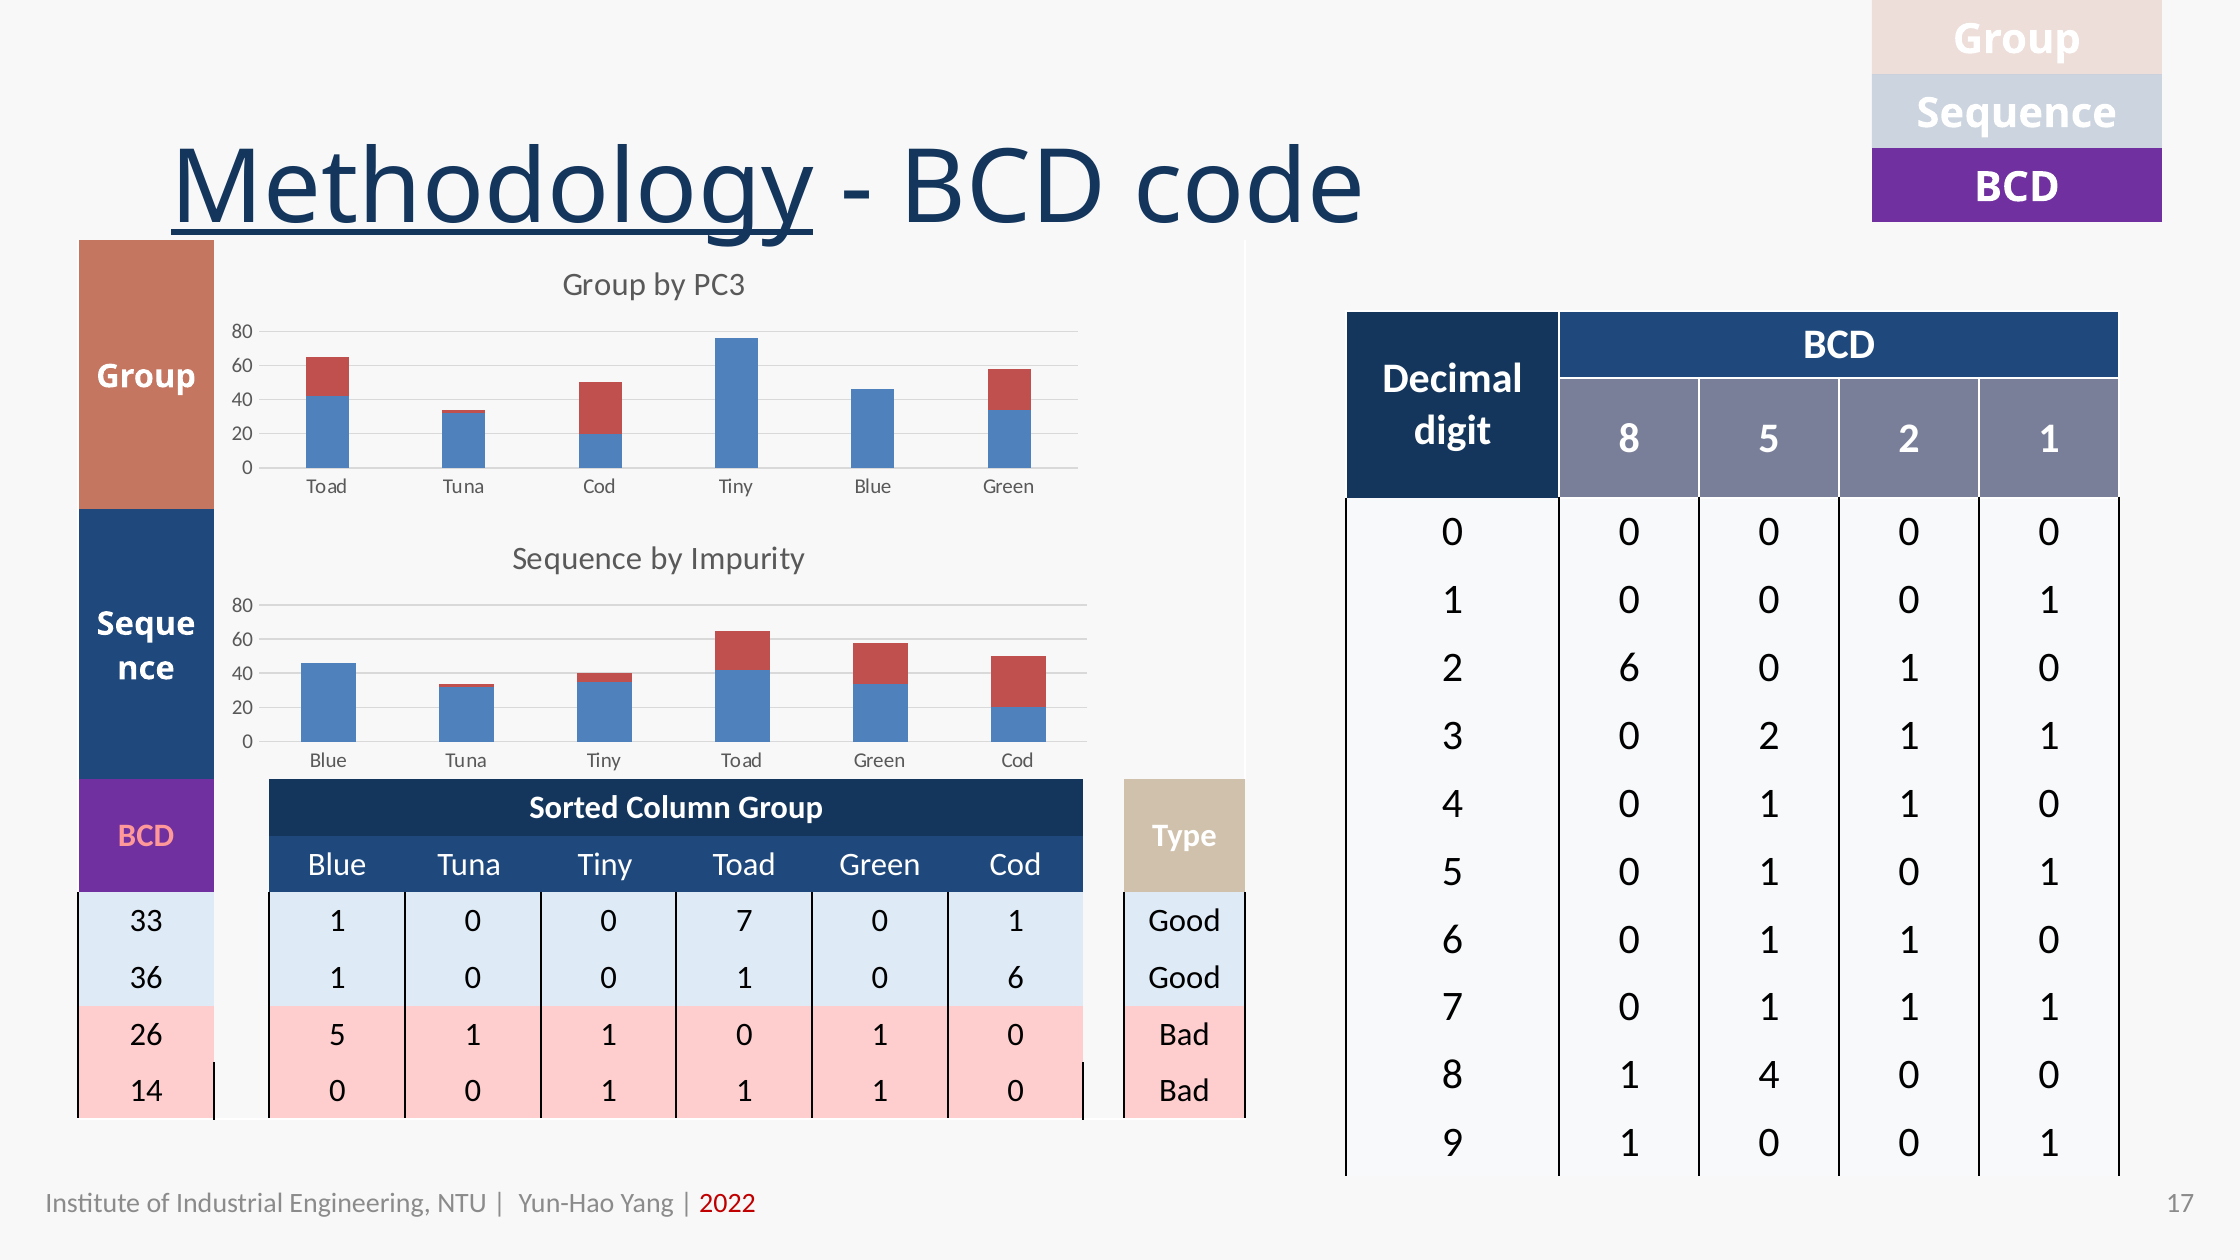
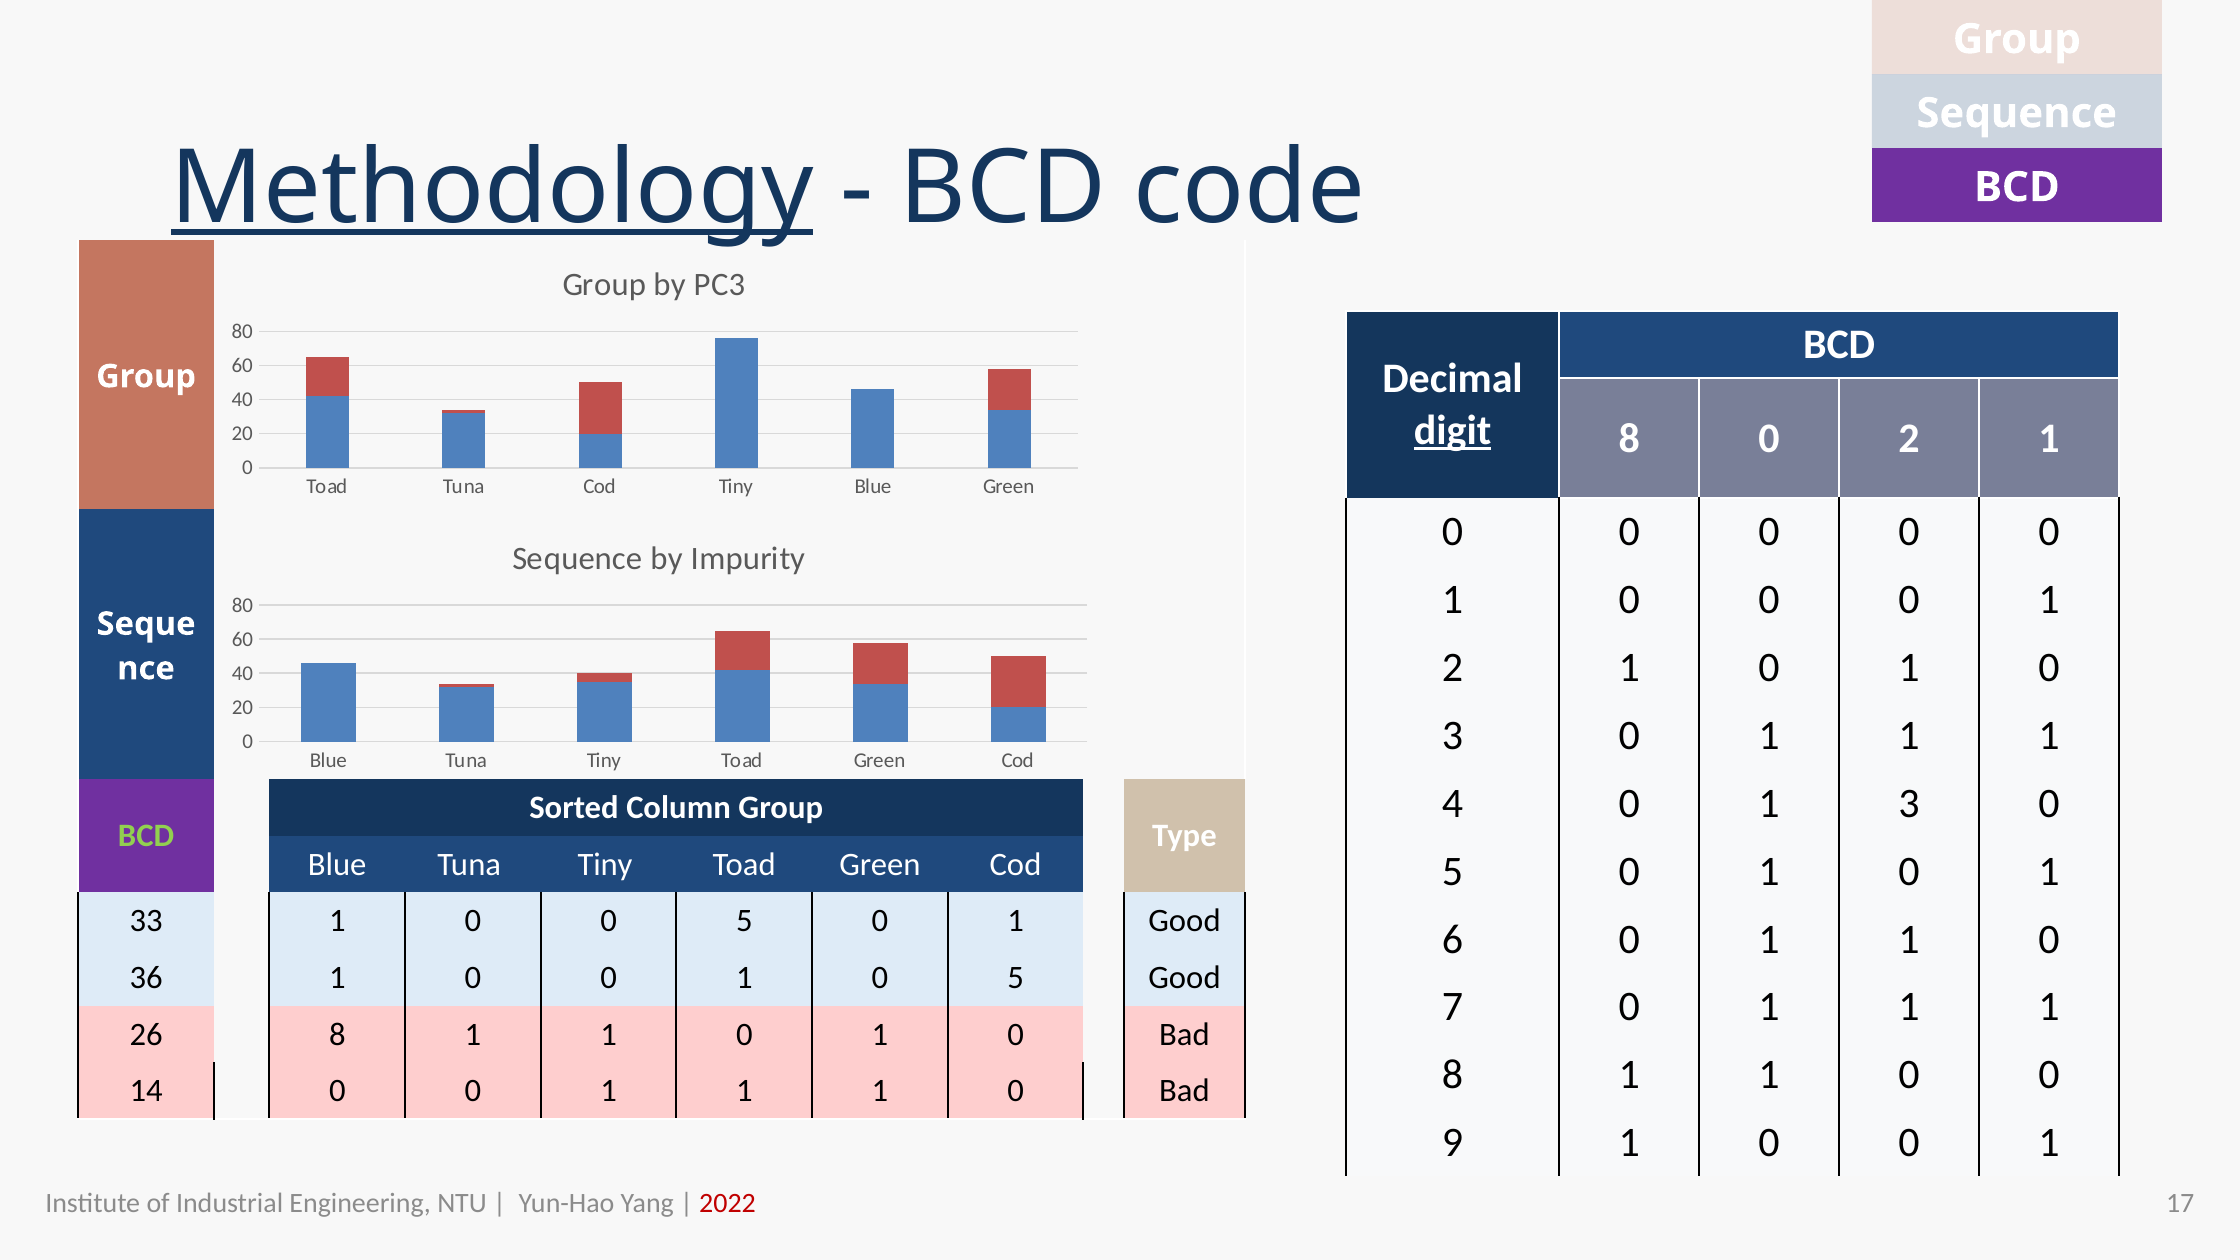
digit underline: none -> present (1453, 430)
8 5: 5 -> 0 (1769, 439)
6: 6 -> 1 (1629, 668)
3 0 2: 2 -> 1 (1769, 736)
4 0 1 1: 1 -> 3 (1909, 803)
BCD colour: pink -> light green (146, 836)
0 0 7: 7 -> 5 (744, 921)
1 0 6: 6 -> 5 (1016, 978)
26 5: 5 -> 8 (337, 1034)
4: 4 -> 1 (1769, 1075)
